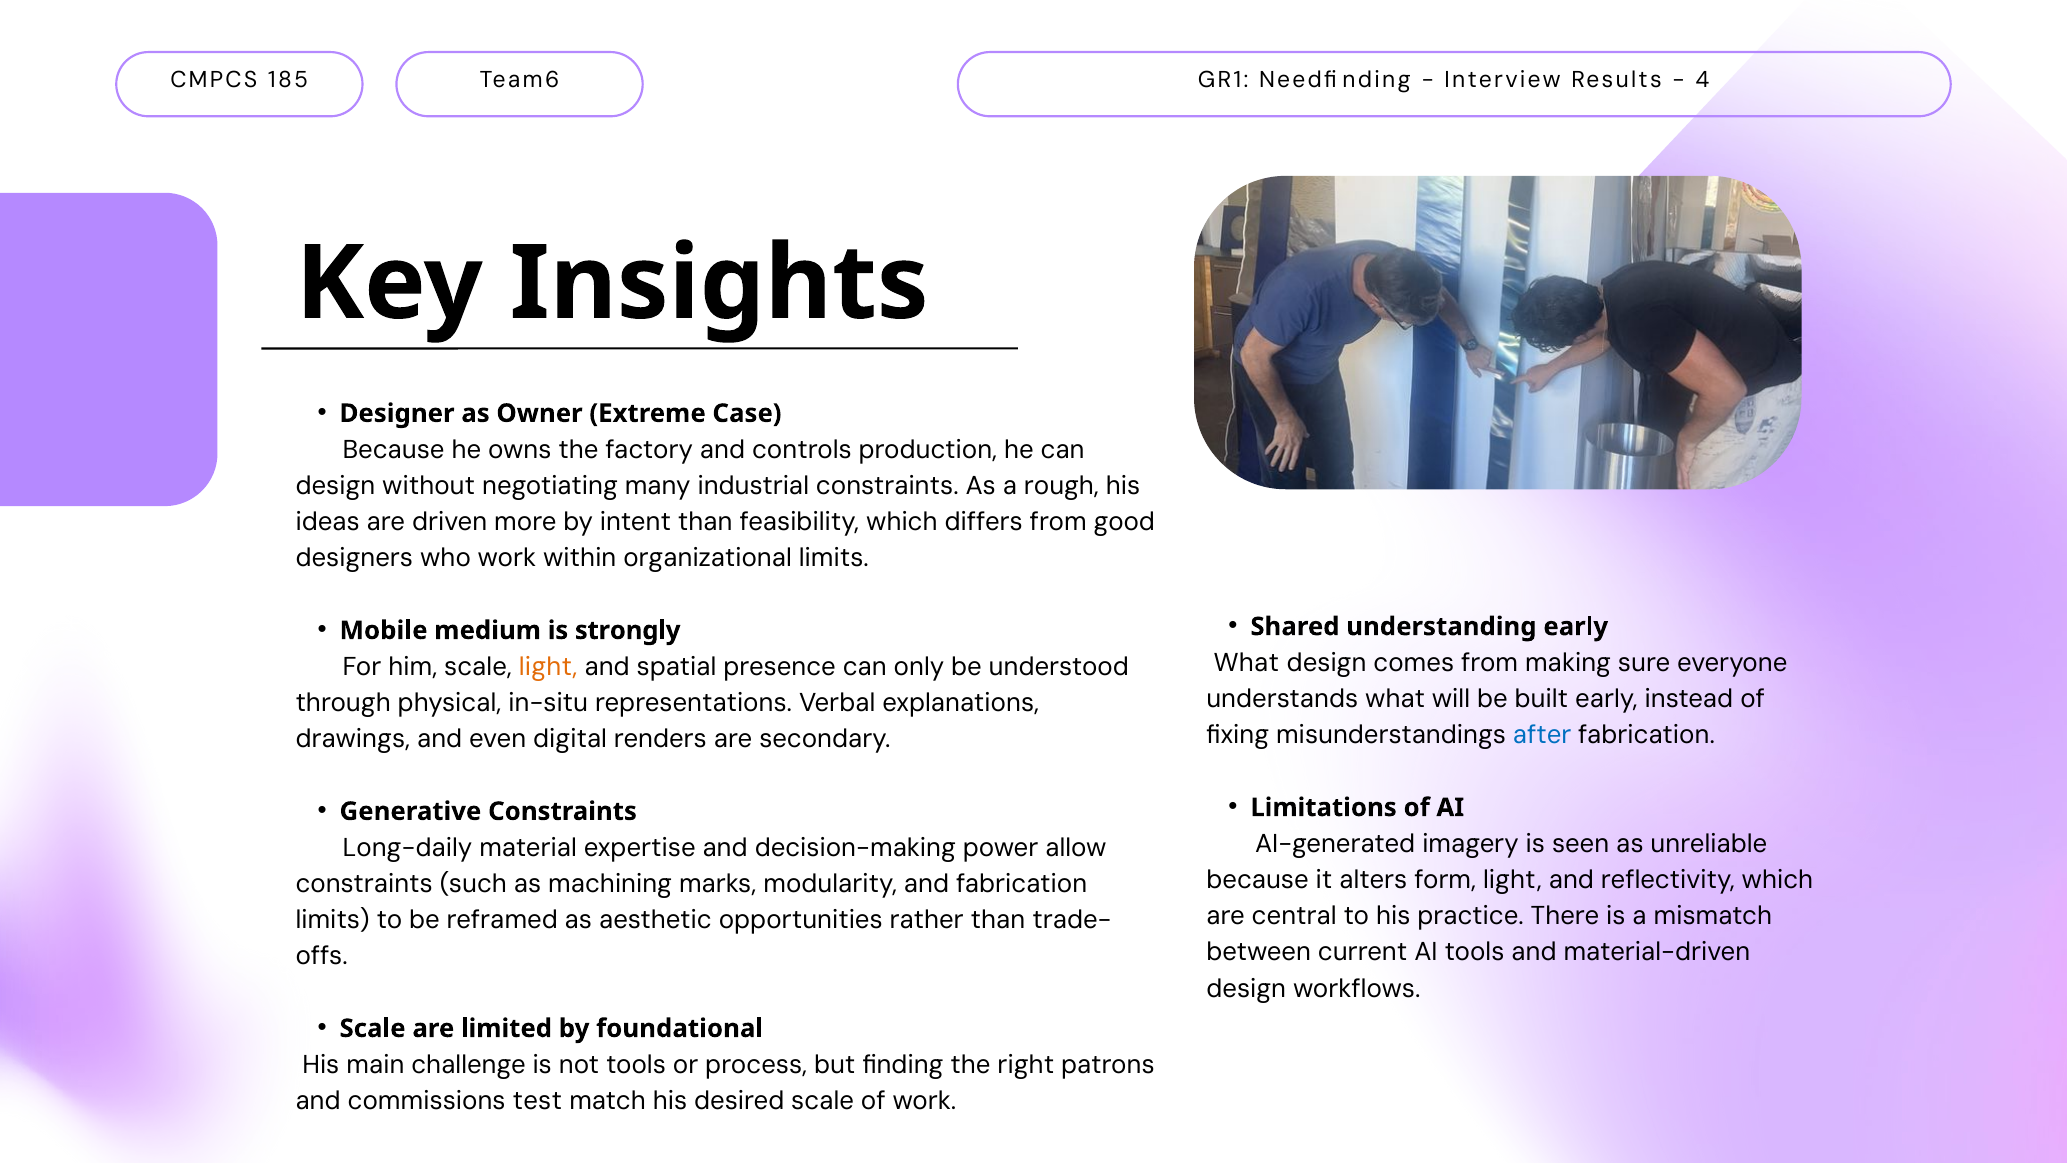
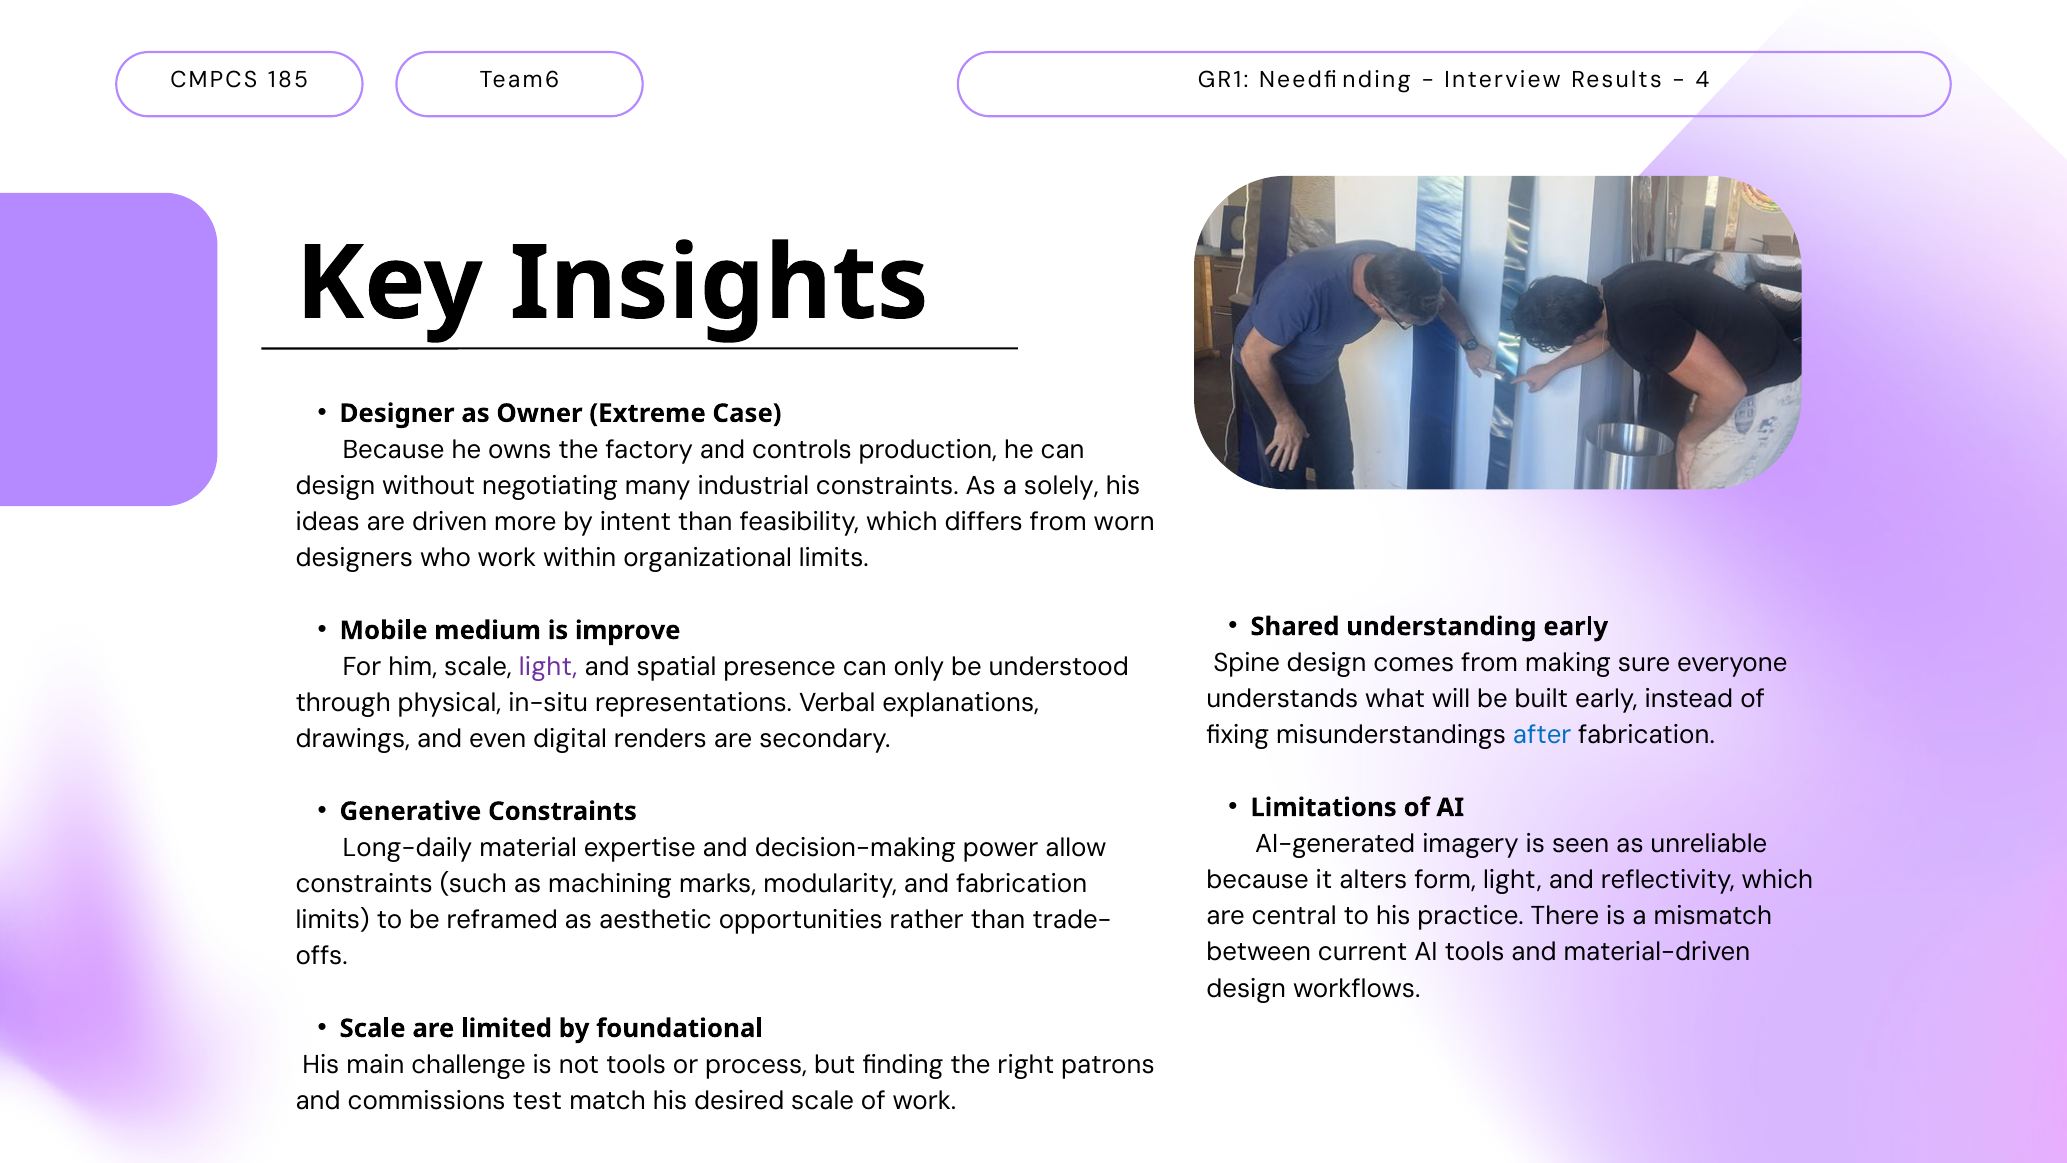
rough: rough -> solely (1061, 486)
good: good -> worn (1124, 522)
strongly: strongly -> improve (628, 630)
What: What -> Spine (1247, 663)
light colour: orange -> purple (548, 667)
